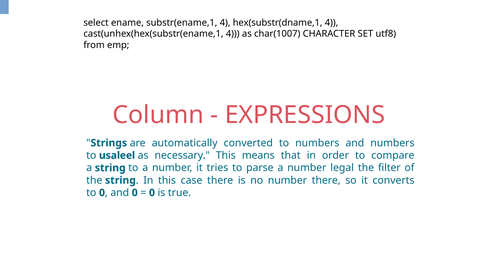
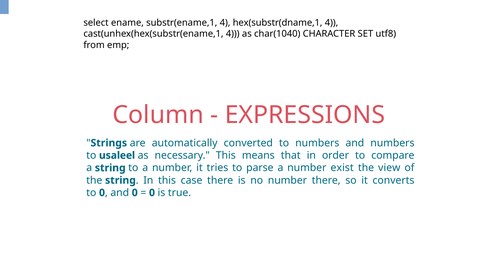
char(1007: char(1007 -> char(1040 (277, 34)
legal: legal -> exist (342, 168)
filter: filter -> view (389, 168)
